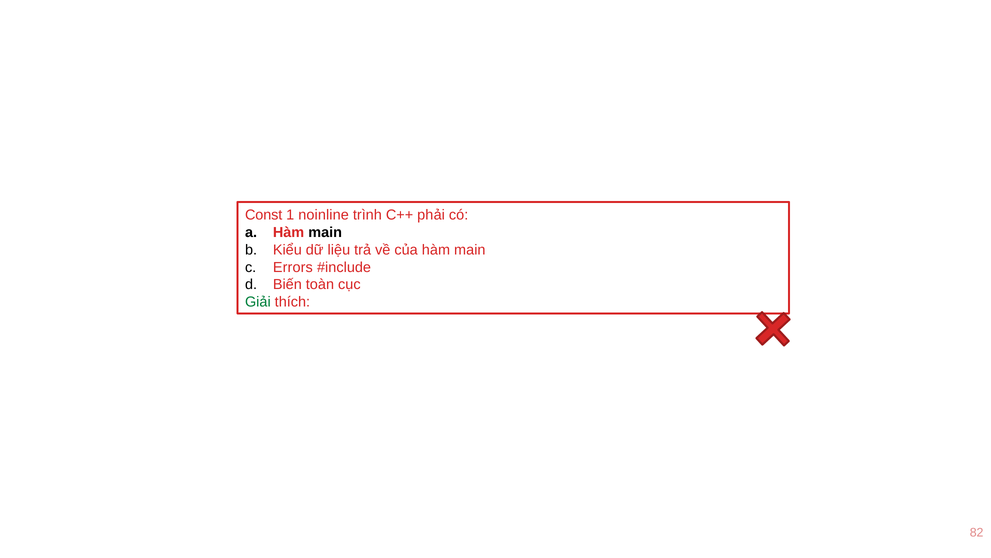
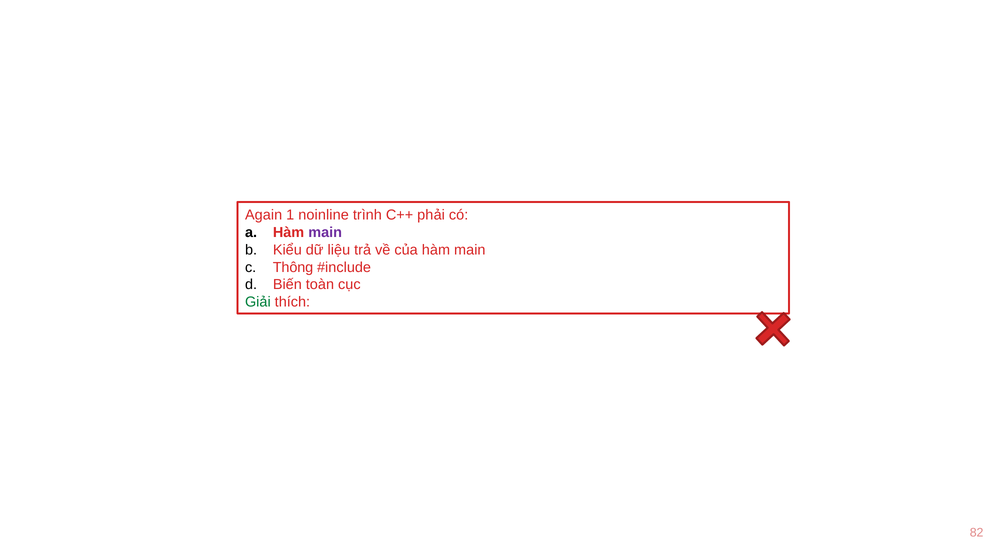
Const: Const -> Again (264, 215)
main colour: black -> purple (325, 232)
Errors: Errors -> Thông (293, 267)
